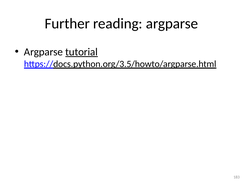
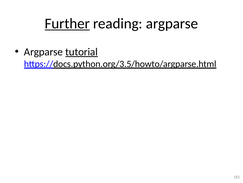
Further underline: none -> present (67, 24)
